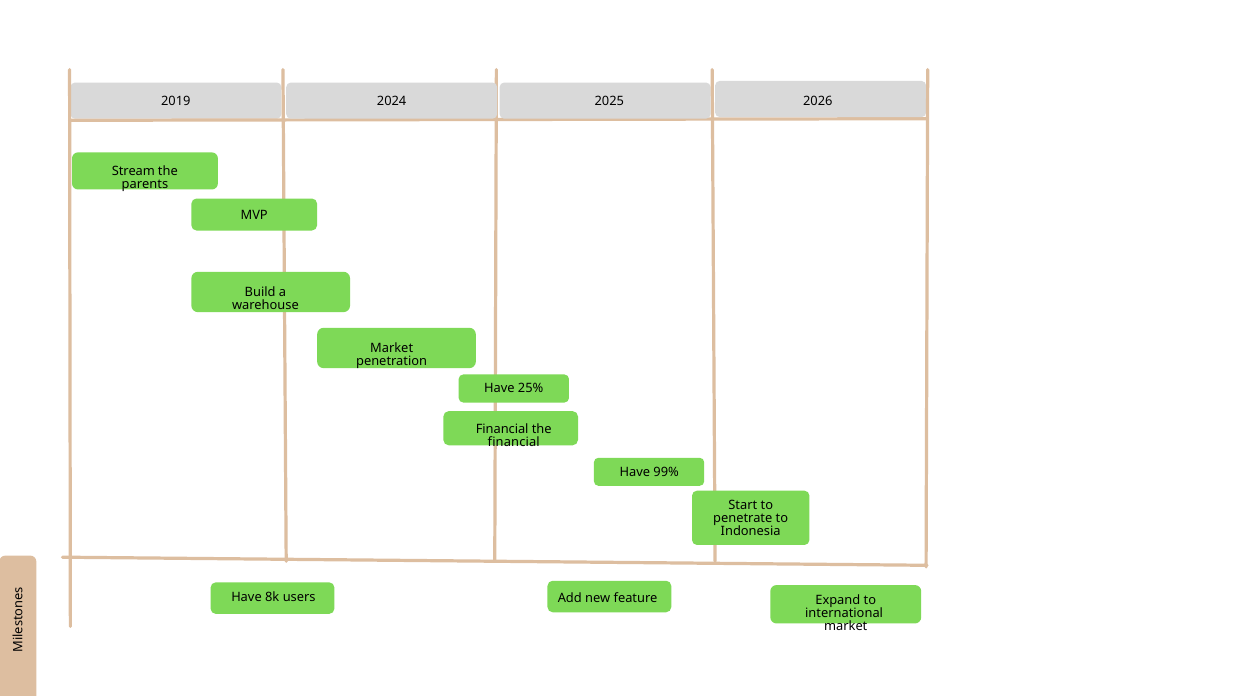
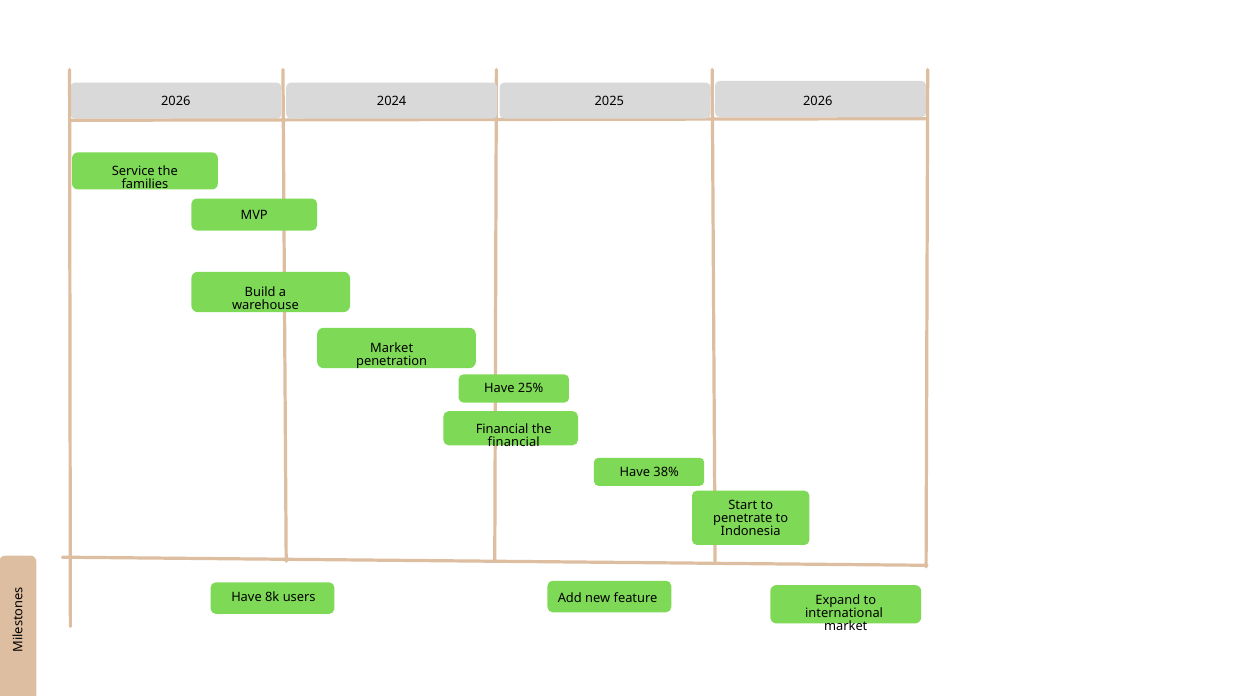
2019: 2019 -> 2026 (176, 101)
Stream: Stream -> Service (133, 171)
parents: parents -> families (145, 184)
99%: 99% -> 38% (666, 472)
